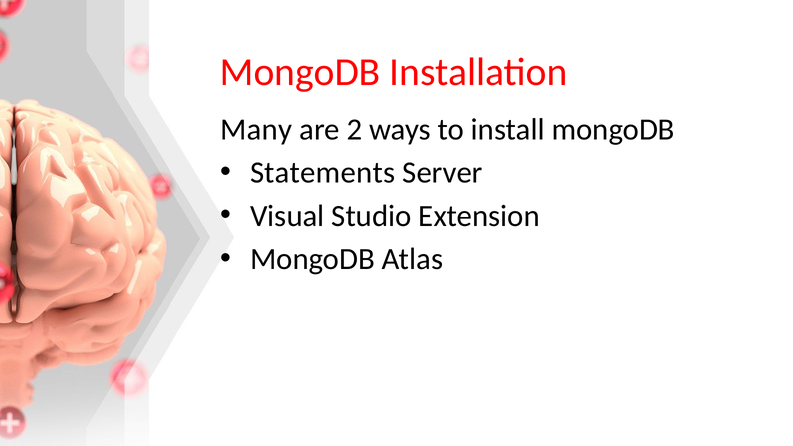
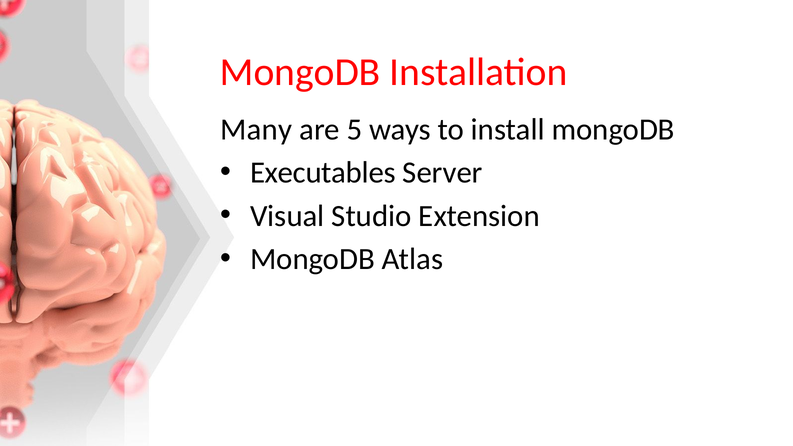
2: 2 -> 5 (354, 130)
Statements: Statements -> Executables (323, 173)
